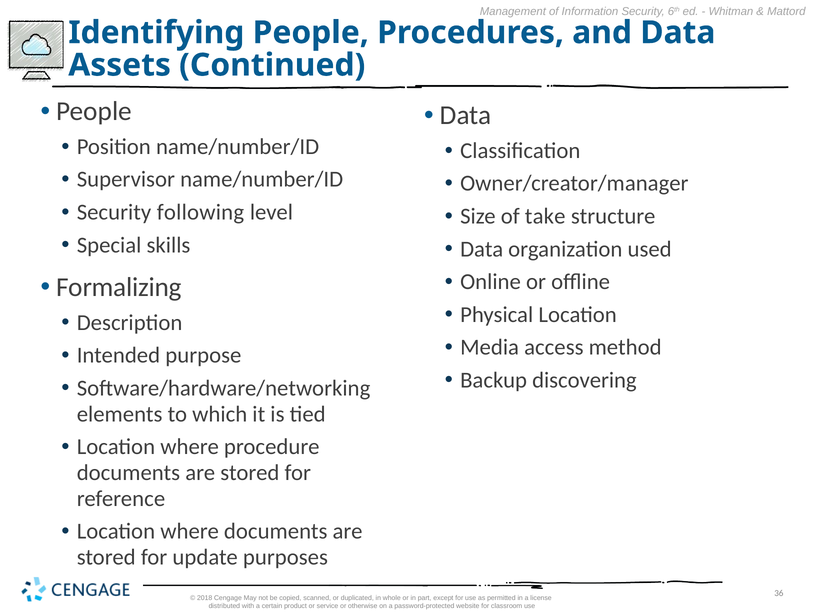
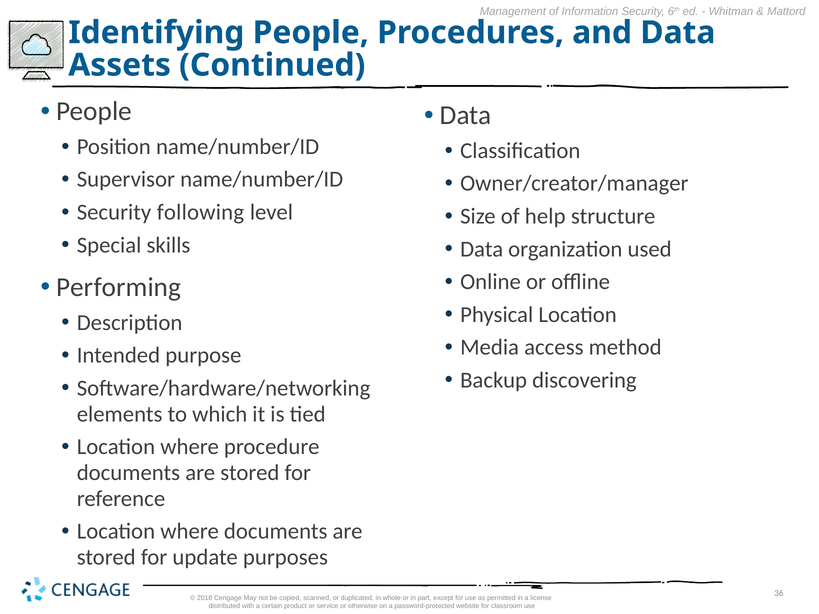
take: take -> help (545, 216)
Formalizing: Formalizing -> Performing (119, 287)
